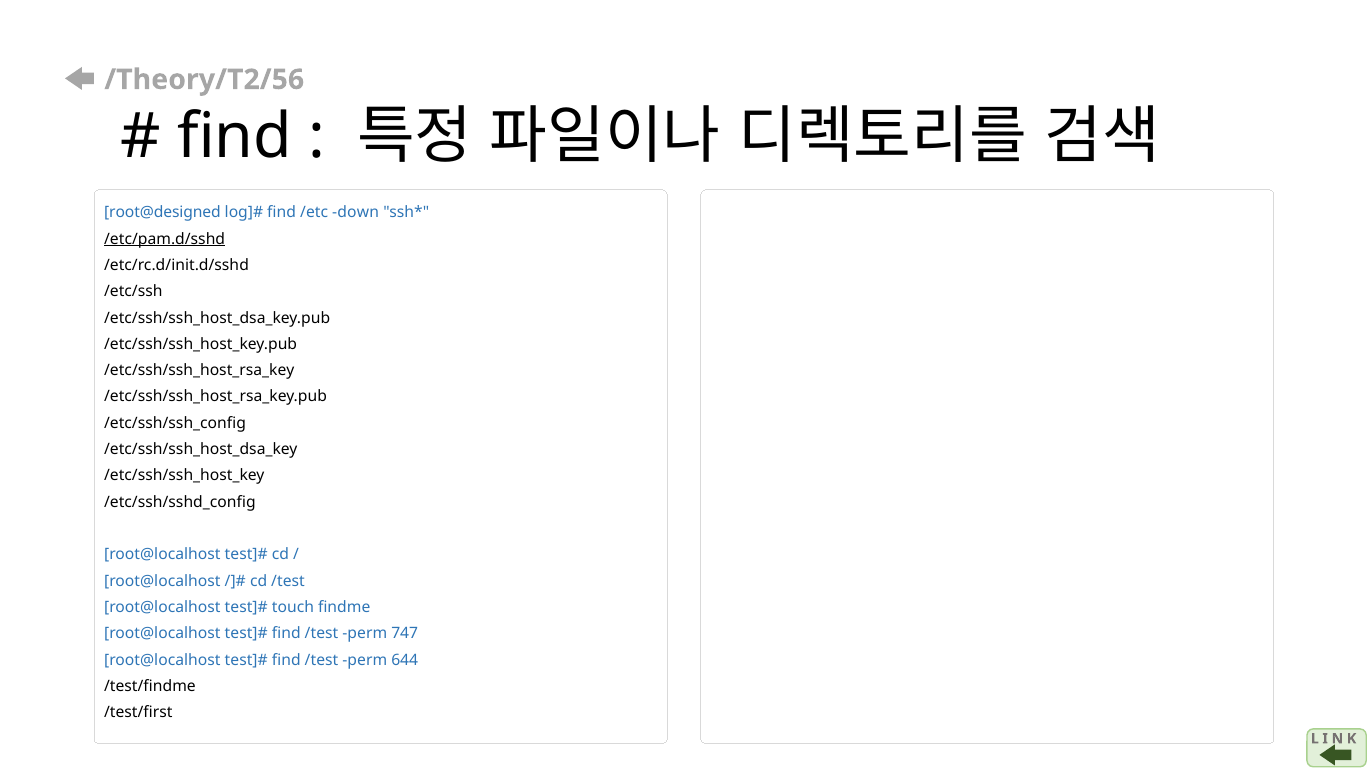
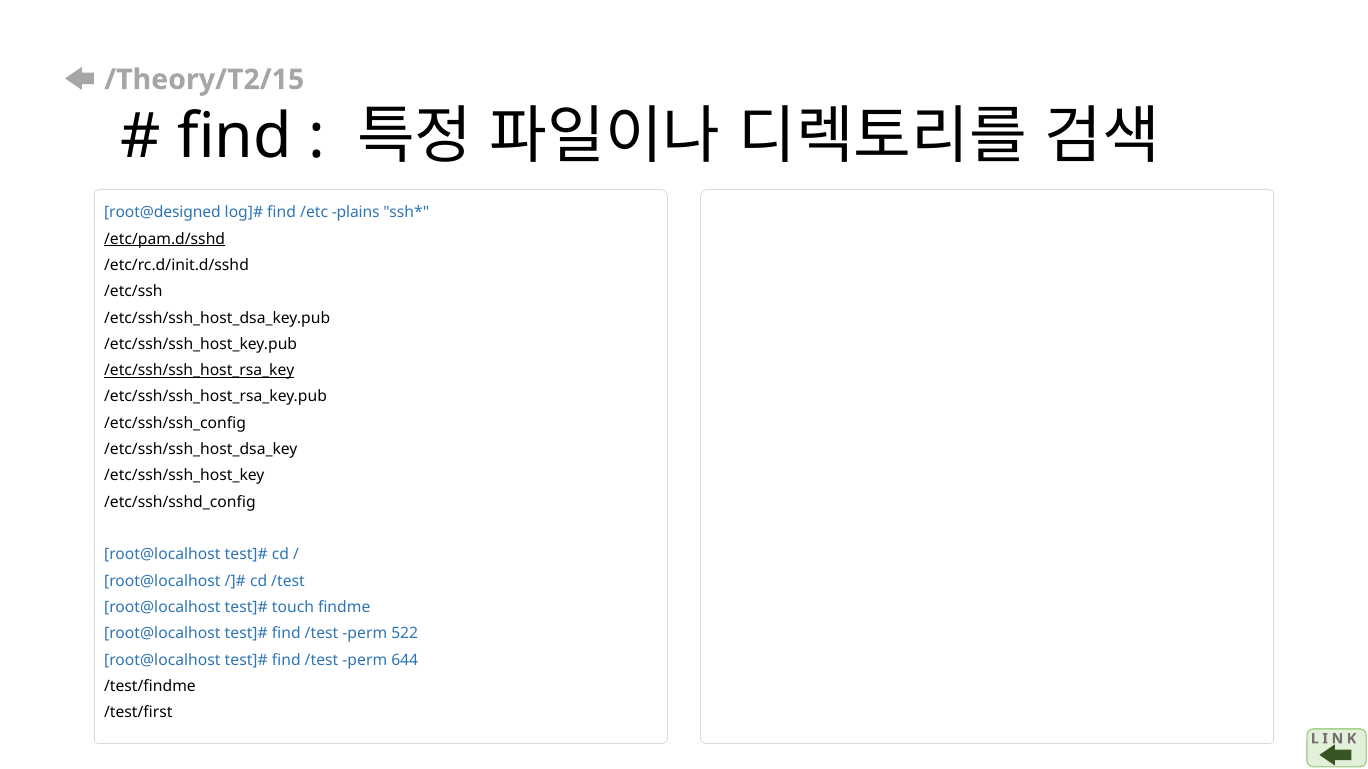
/Theory/T2/56: /Theory/T2/56 -> /Theory/T2/15 (204, 80)
down: down -> plains (356, 213)
/etc/ssh/ssh_host_rsa_key underline: none -> present (199, 371)
747: 747 -> 522 (405, 634)
